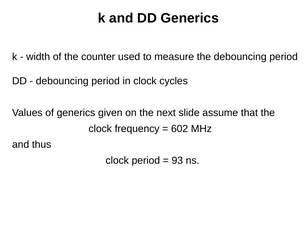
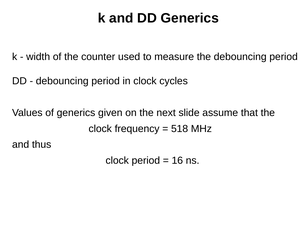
602: 602 -> 518 (180, 129)
93: 93 -> 16 (177, 161)
